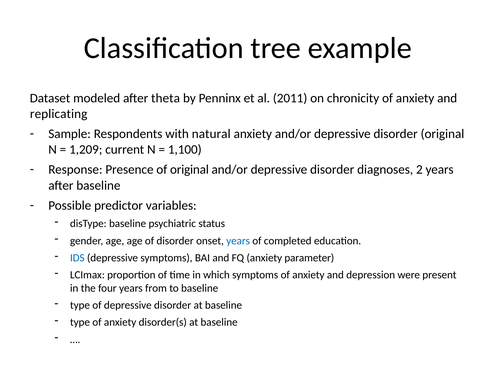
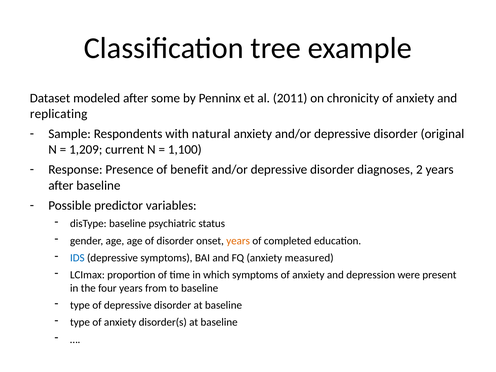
theta: theta -> some (166, 98)
of original: original -> benefit (189, 170)
years colour: blue -> orange (238, 241)
parameter: parameter -> measured (309, 258)
